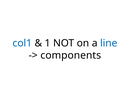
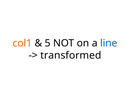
col1 colour: blue -> orange (22, 43)
1: 1 -> 5 (48, 43)
components: components -> transformed (71, 56)
